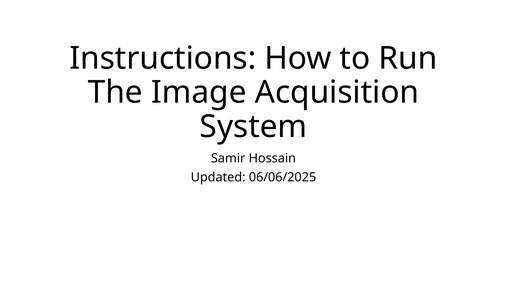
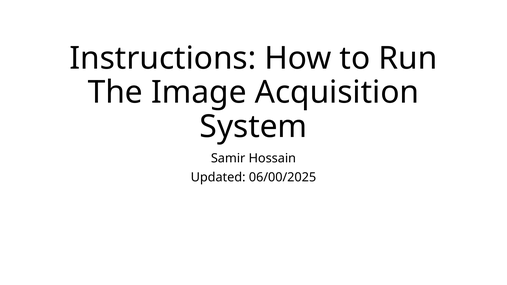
06/06/2025: 06/06/2025 -> 06/00/2025 (283, 177)
